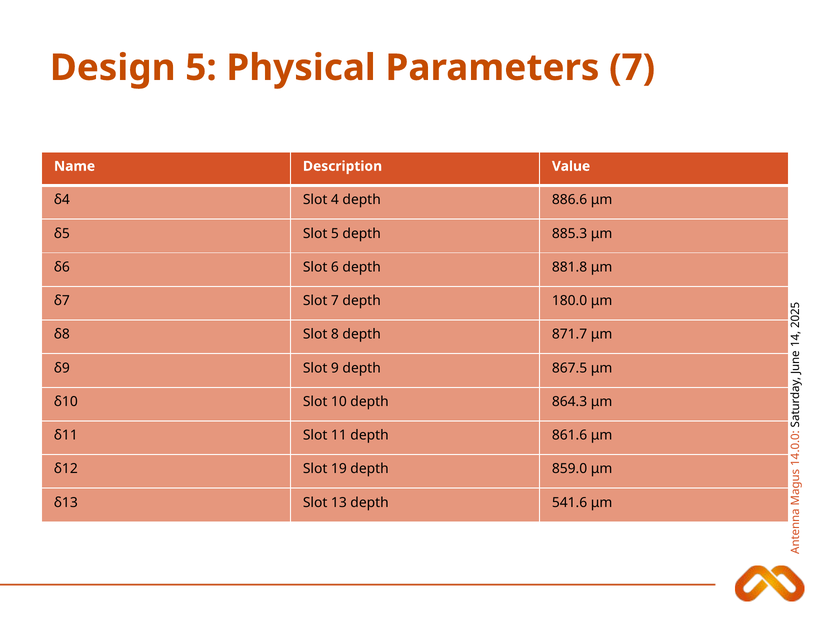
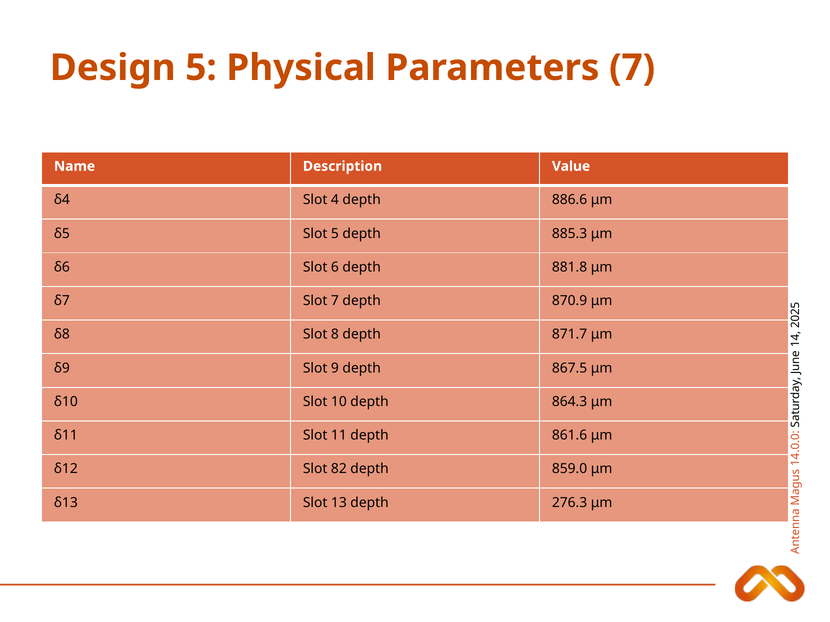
180.0: 180.0 -> 870.9 (570, 301)
19: 19 -> 82 (339, 469)
541.6: 541.6 -> 276.3 (570, 503)
